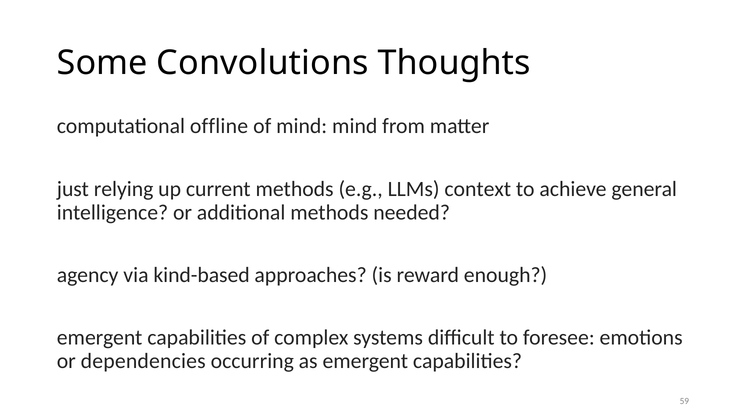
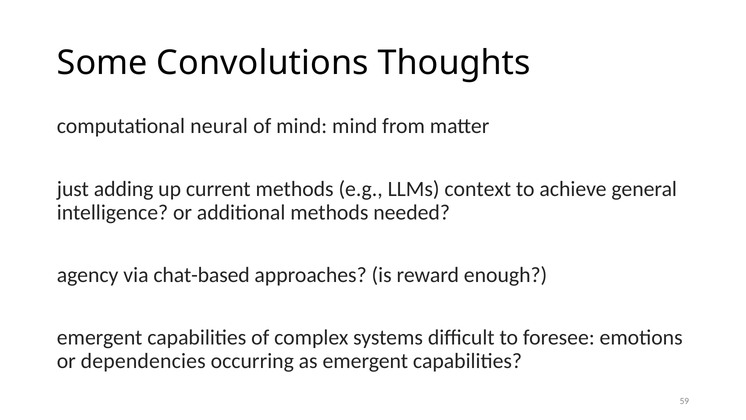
offline: offline -> neural (219, 126)
relying: relying -> adding (124, 189)
kind-based: kind-based -> chat-based (202, 275)
